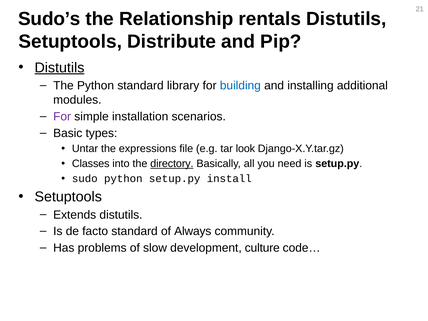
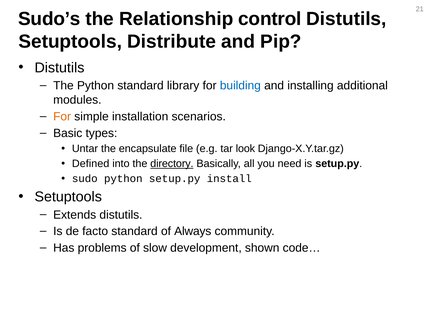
rentals: rentals -> control (270, 19)
Distutils underline: present -> none (59, 68)
For colour: purple -> orange (62, 117)
expressions: expressions -> encapsulate (148, 149)
Classes: Classes -> Defined (91, 164)
culture: culture -> shown (262, 248)
